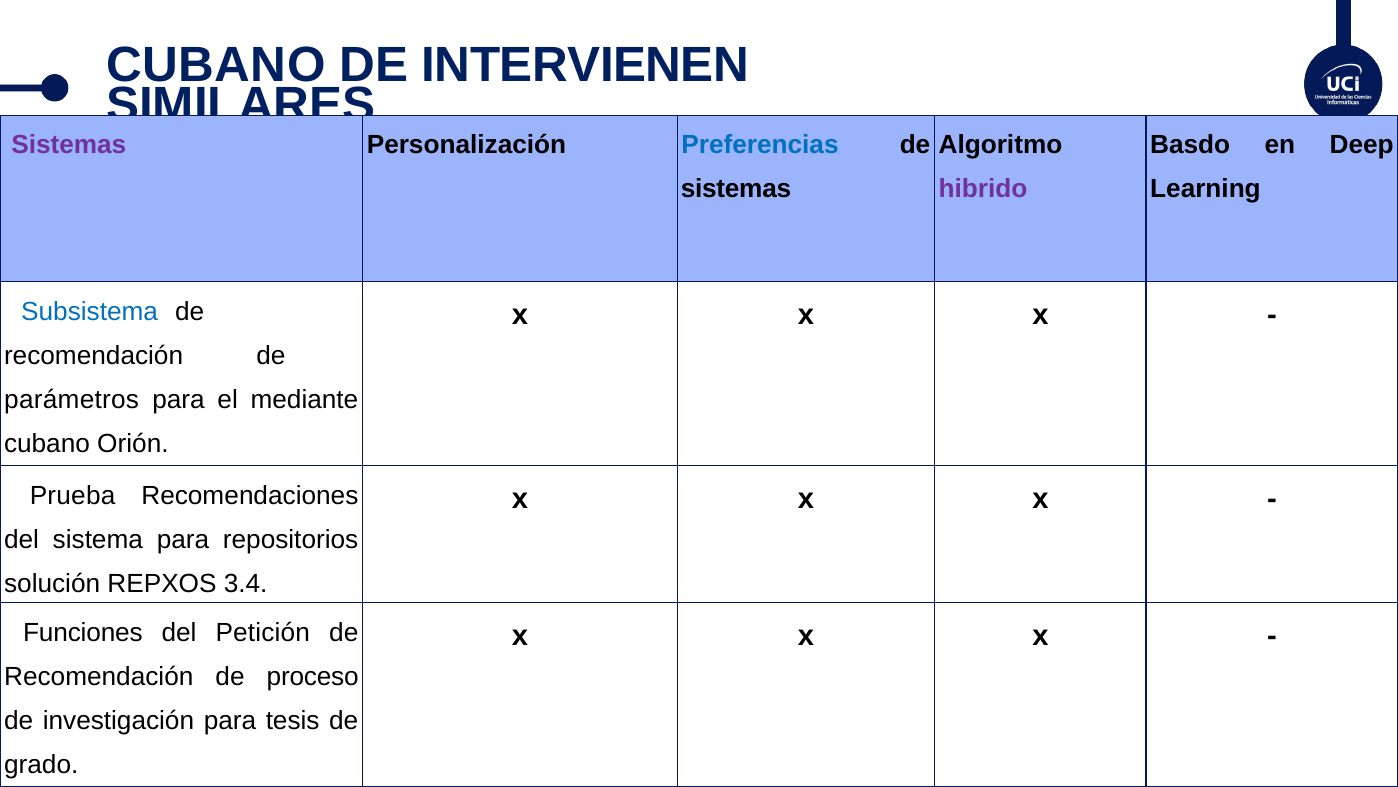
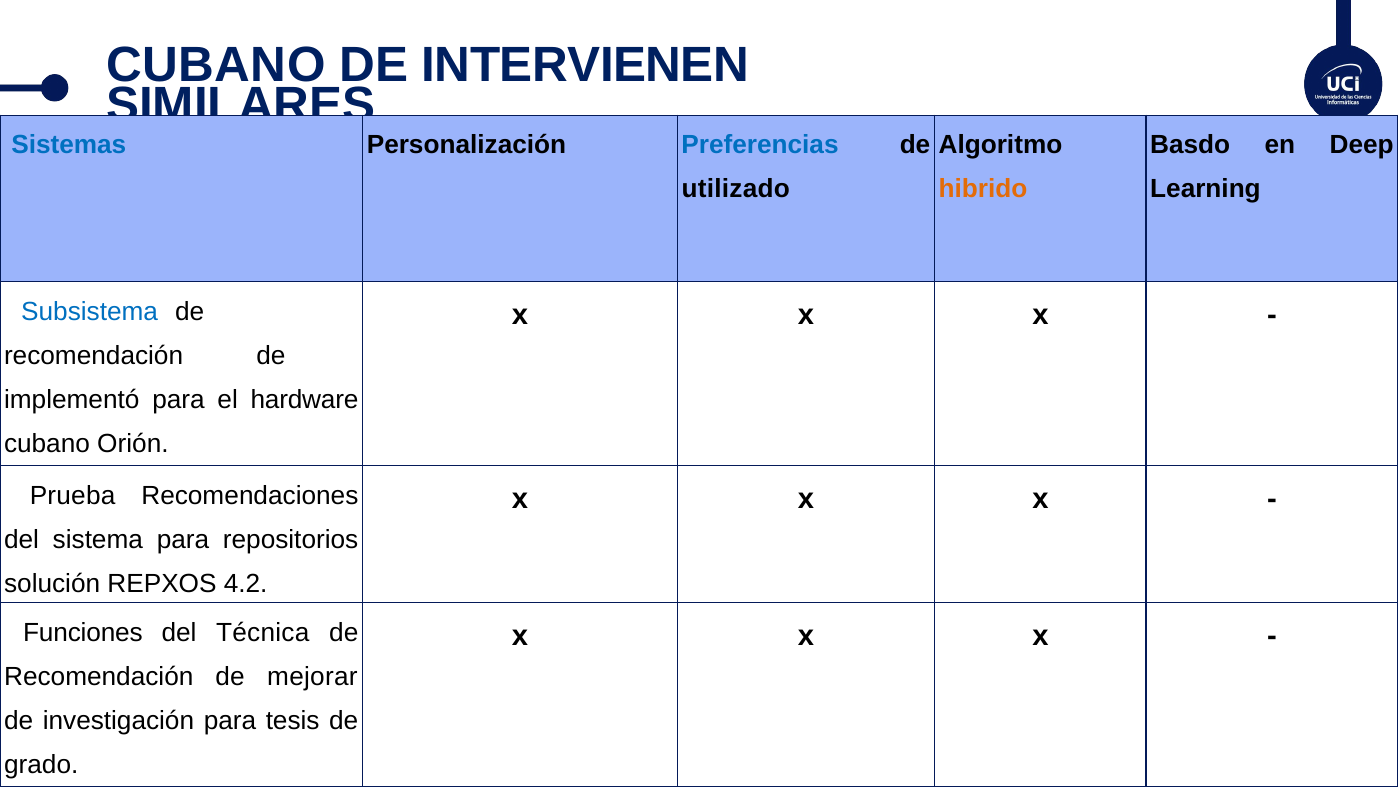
Sistemas colour: purple -> blue (69, 145)
sistemas: sistemas -> utilizado (736, 189)
hibrido colour: purple -> orange (983, 189)
parámetros: parámetros -> implementó (72, 399)
mediante: mediante -> hardware (305, 399)
3.4: 3.4 -> 4.2 (246, 583)
Petición: Petición -> Técnica (263, 632)
proceso: proceso -> mejorar (312, 676)
